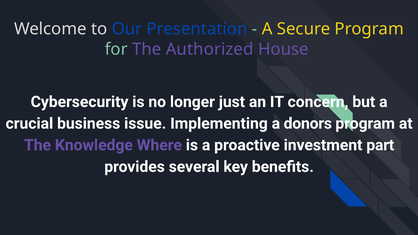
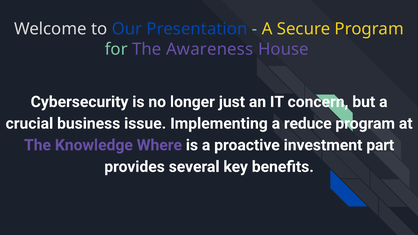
Authorized: Authorized -> Awareness (210, 49)
donors: donors -> reduce (308, 124)
